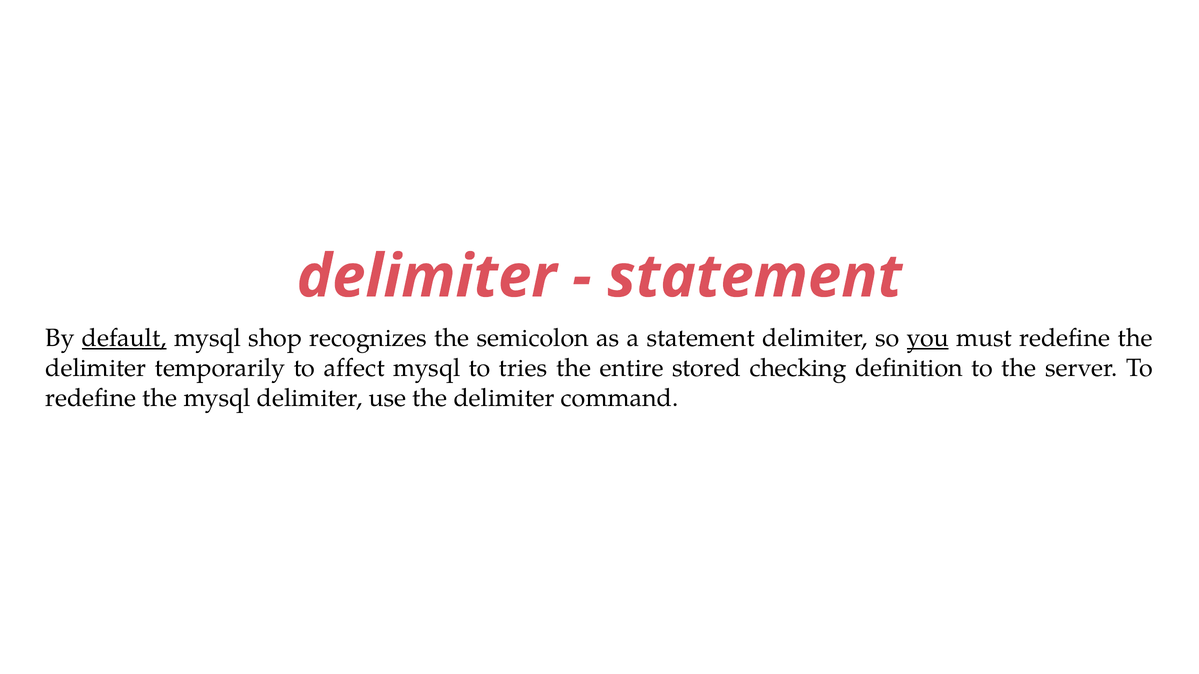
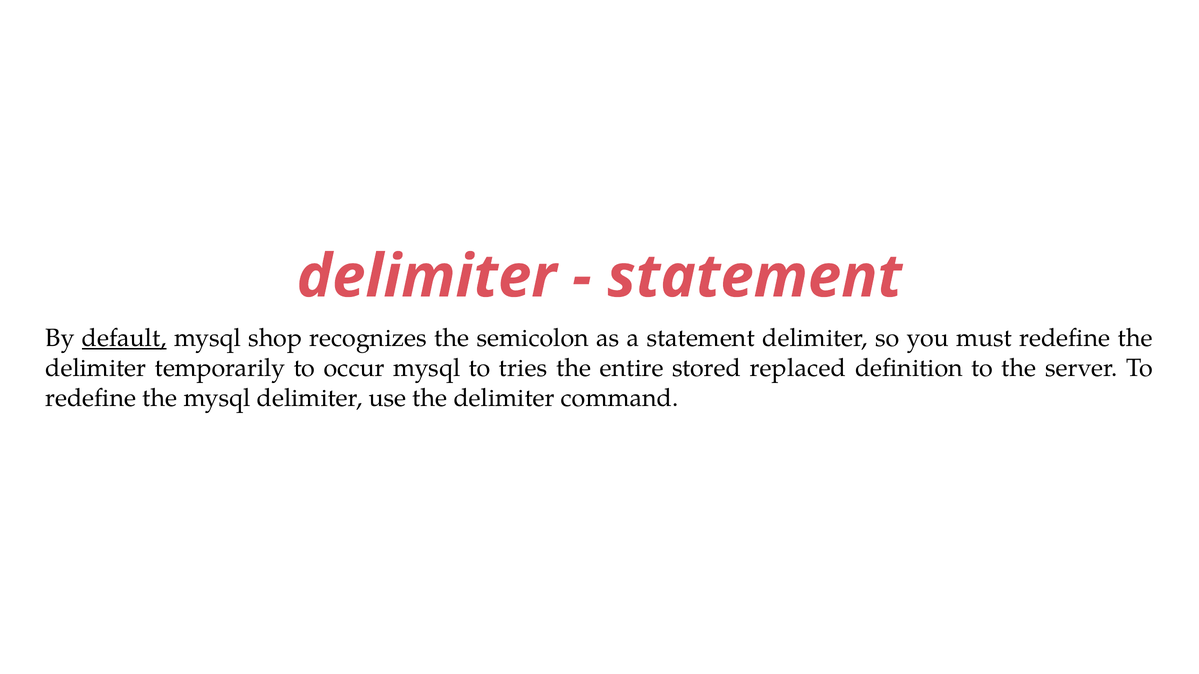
you underline: present -> none (928, 338)
affect: affect -> occur (354, 368)
checking: checking -> replaced (798, 368)
